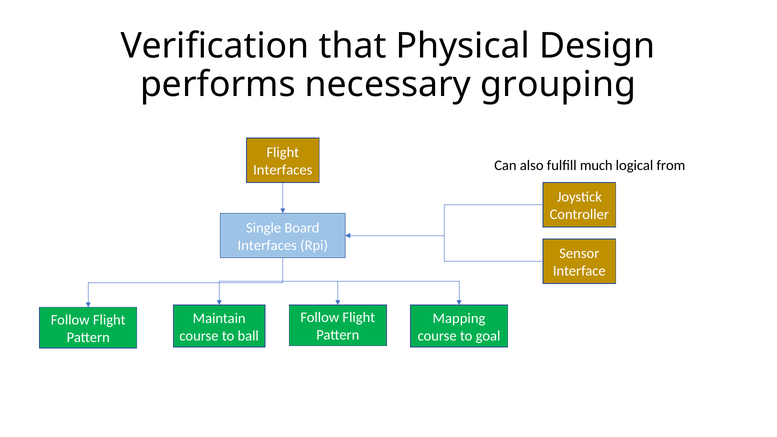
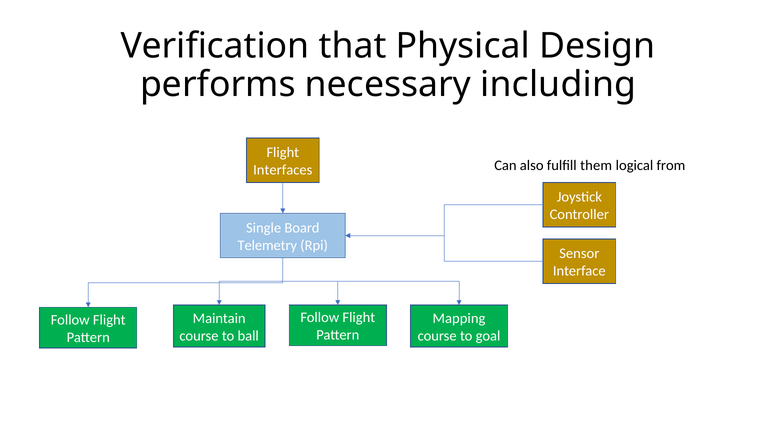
grouping: grouping -> including (558, 84)
much: much -> them (596, 166)
Interfaces: Interfaces -> Telemetry (267, 245)
